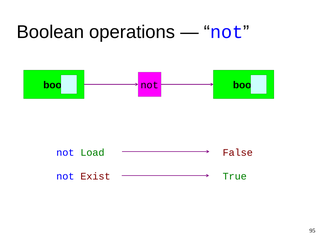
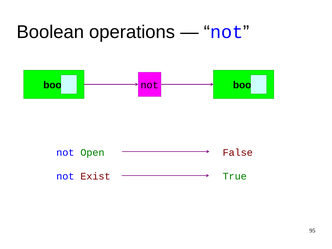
Load: Load -> Open (92, 153)
